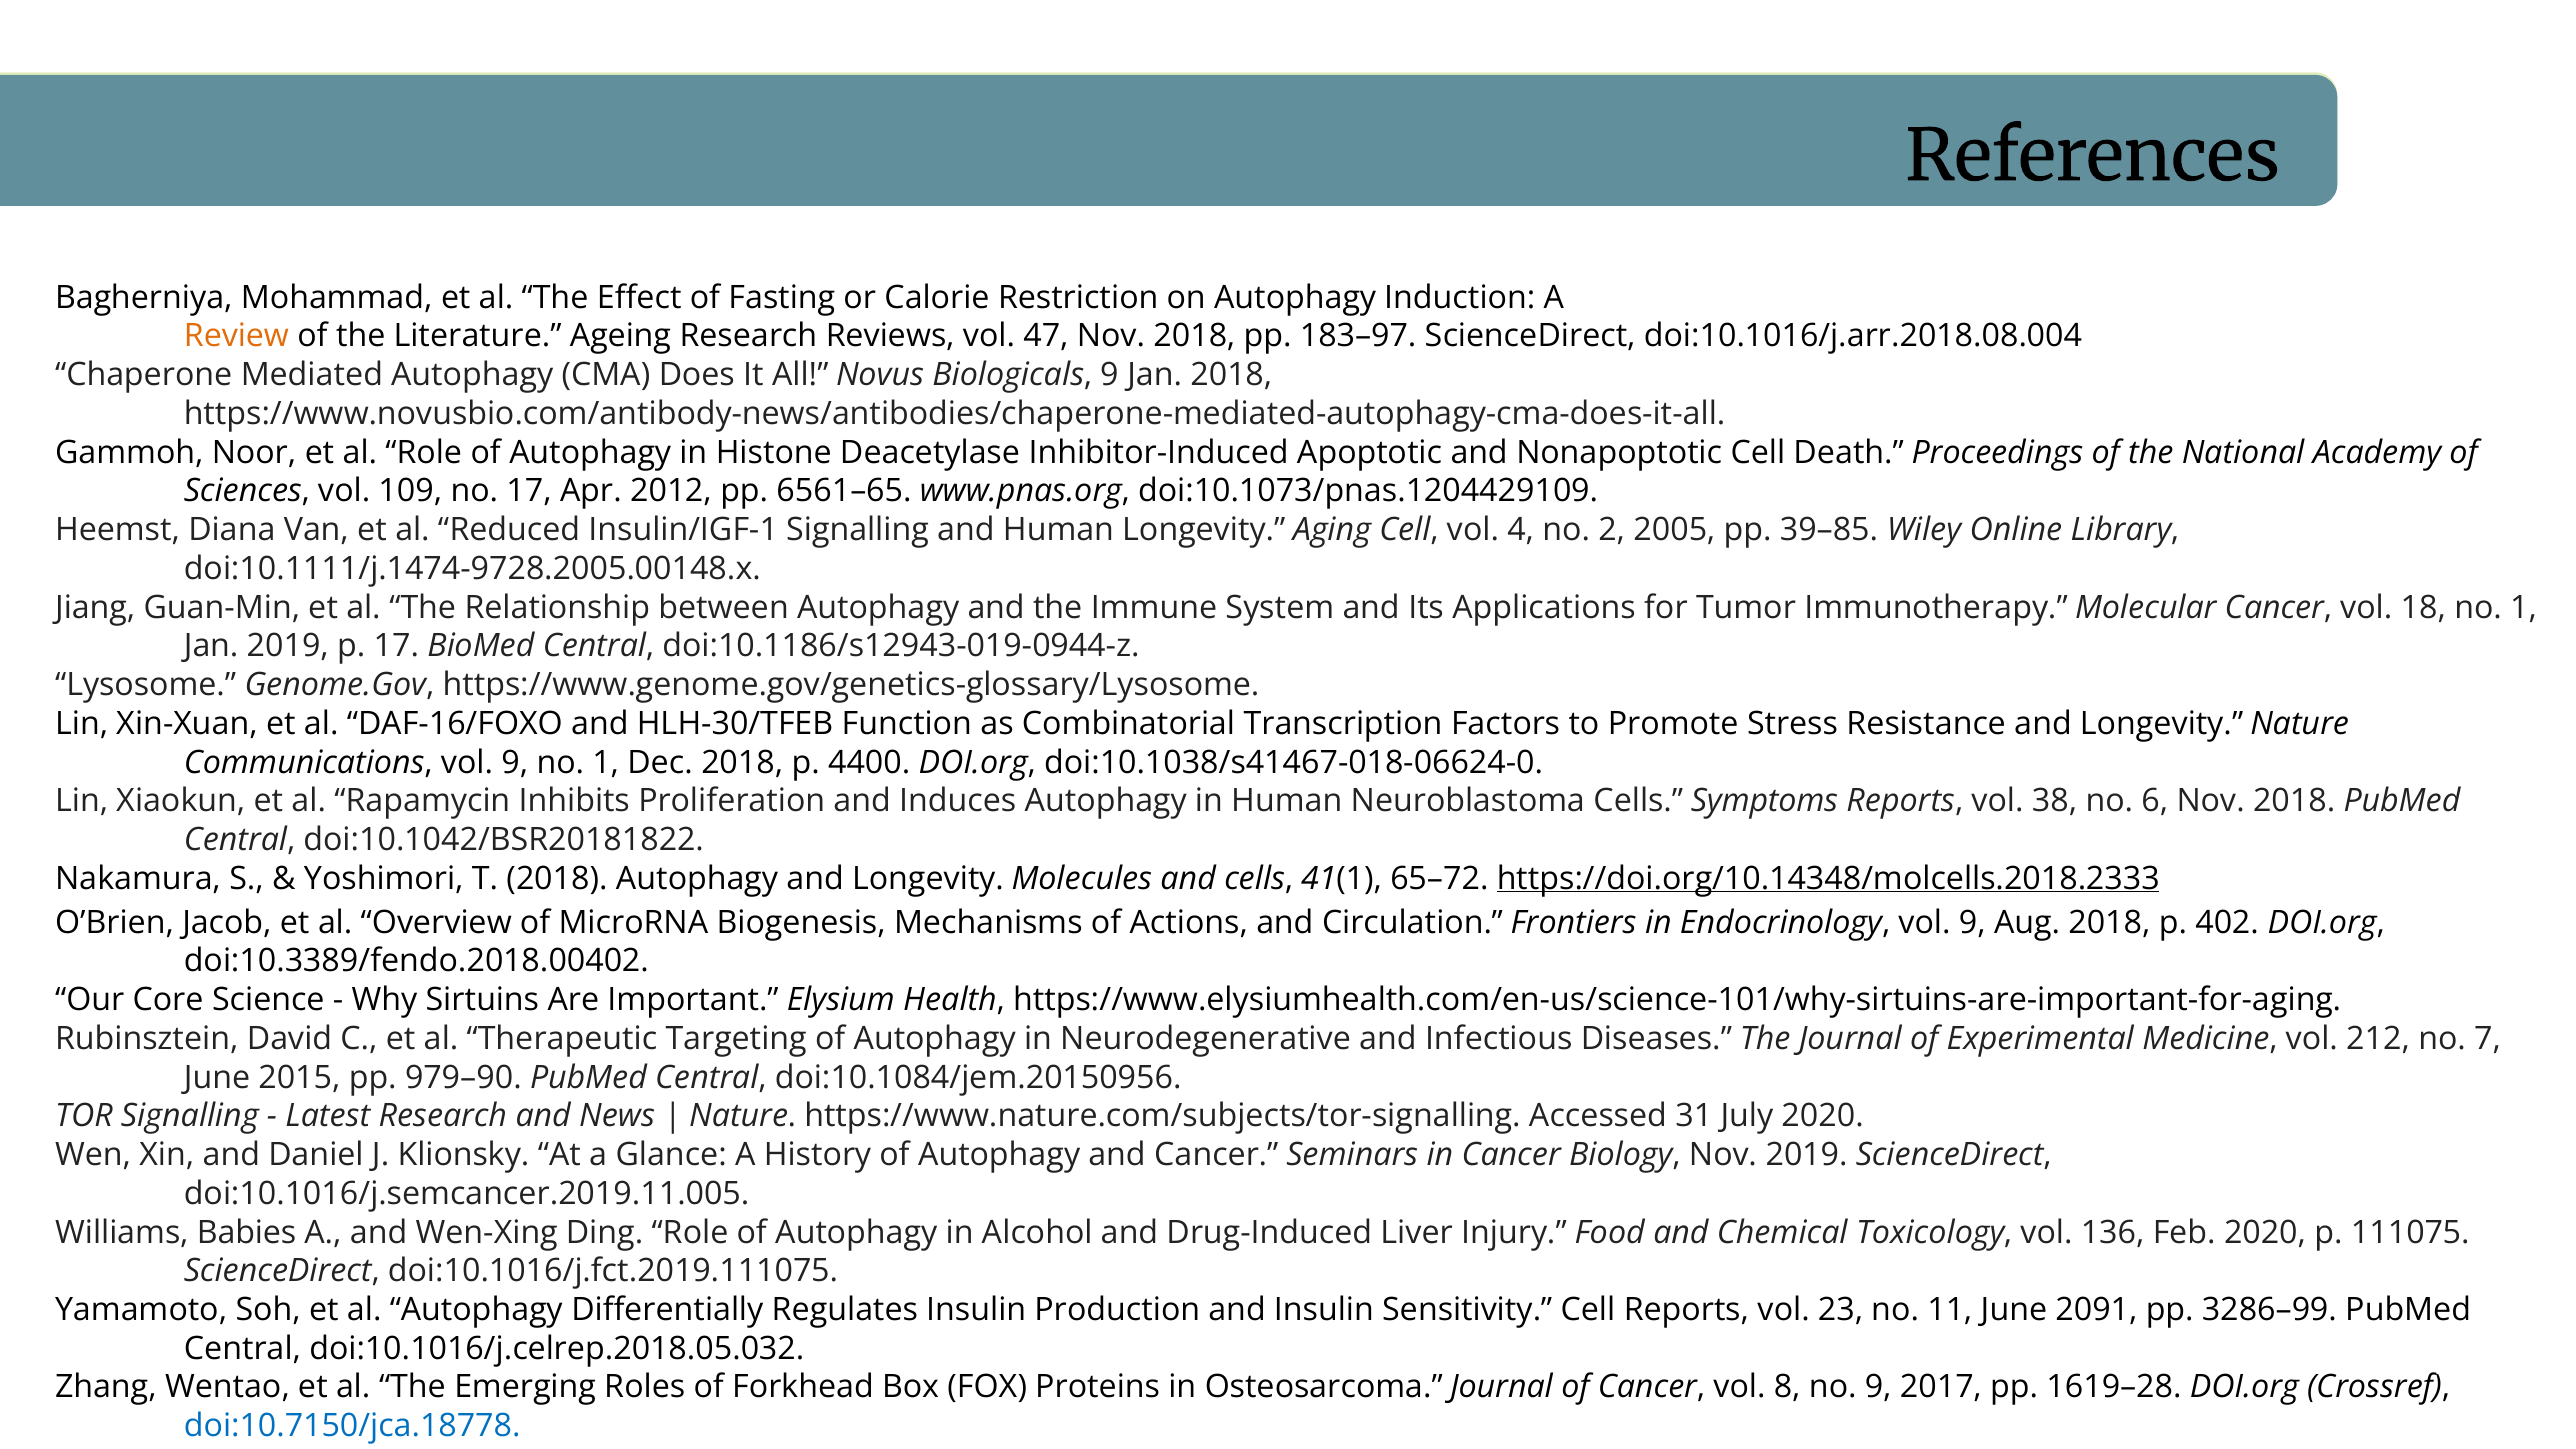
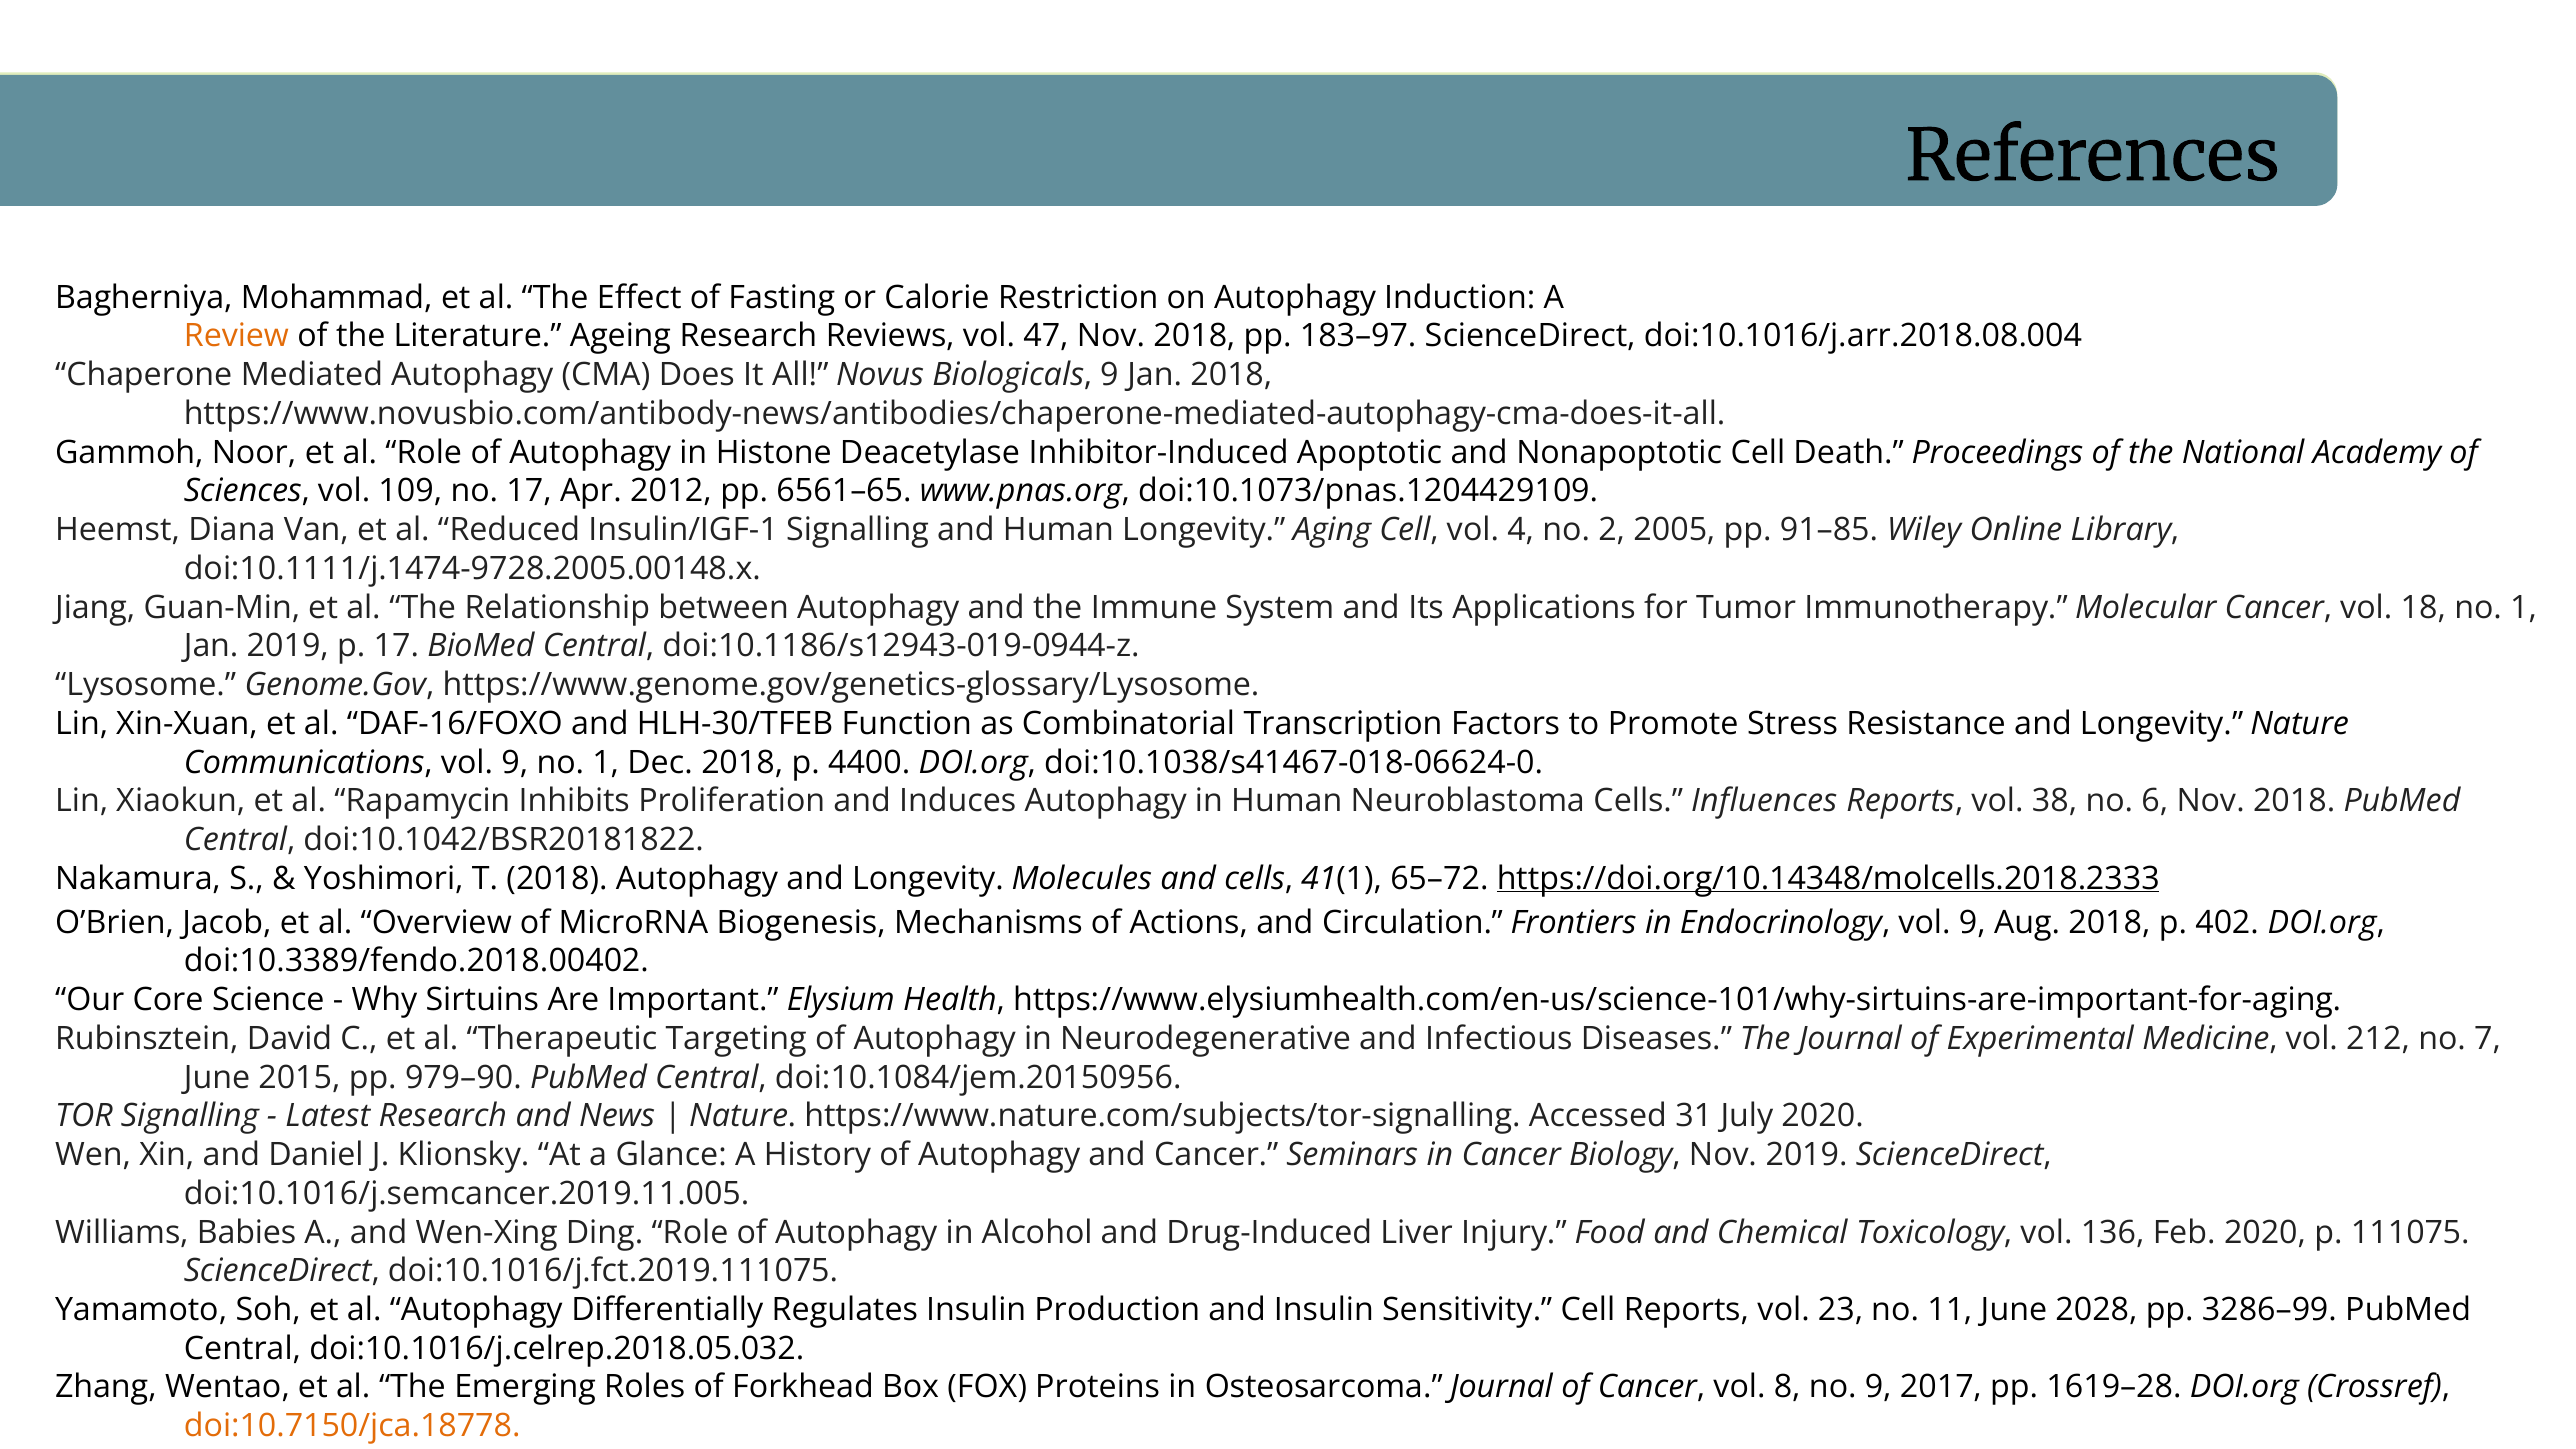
39–85: 39–85 -> 91–85 (1829, 530)
Symptoms: Symptoms -> Influences (1764, 801)
2091: 2091 -> 2028 (2096, 1310)
doi:10.7150/jca.18778 colour: blue -> orange (352, 1426)
